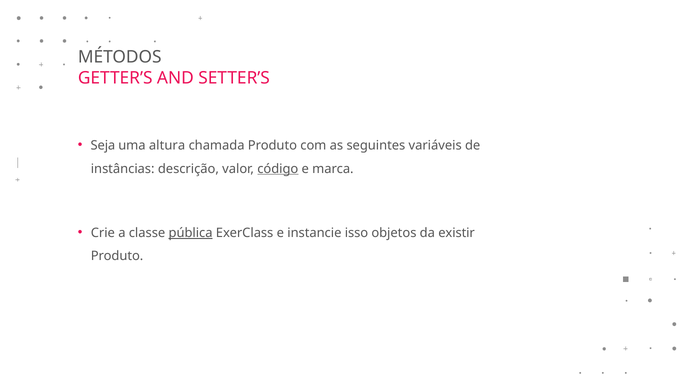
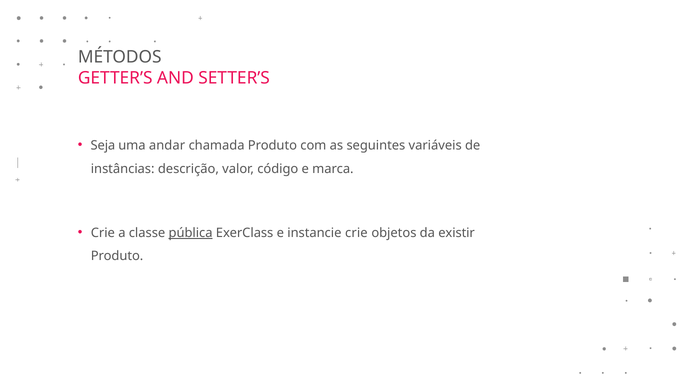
altura: altura -> andar (167, 145)
código underline: present -> none (278, 169)
instancie isso: isso -> crie (356, 233)
